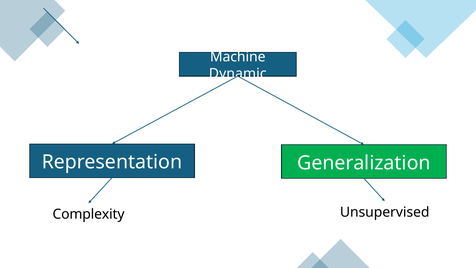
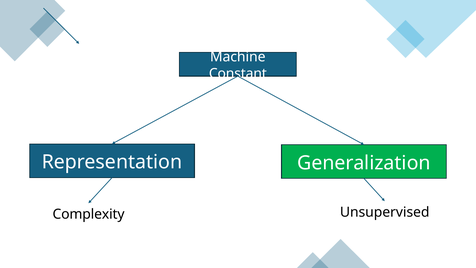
Dynamic: Dynamic -> Constant (238, 73)
